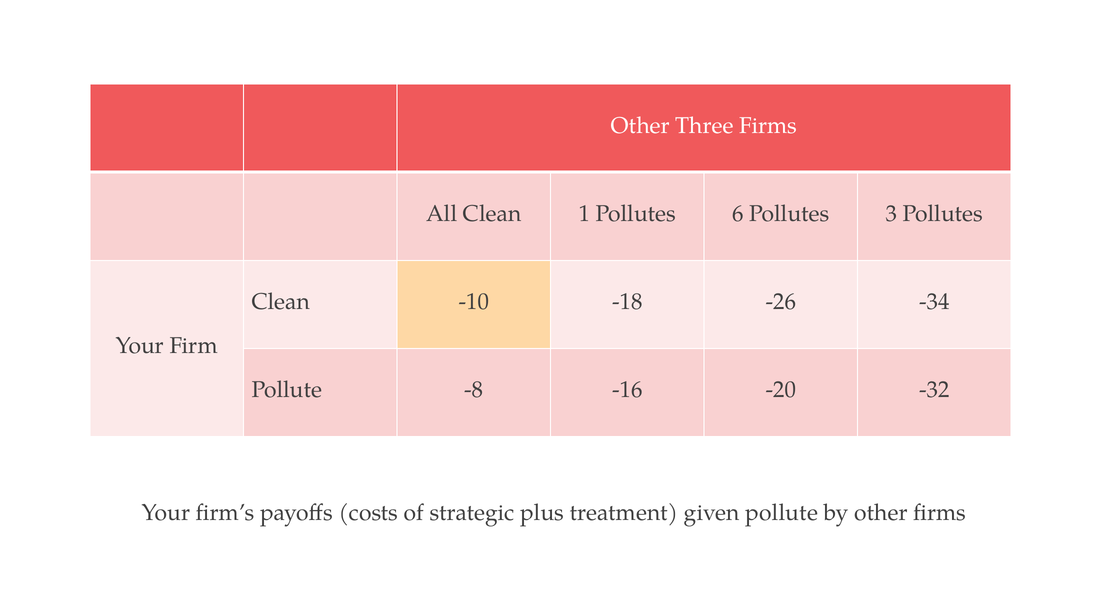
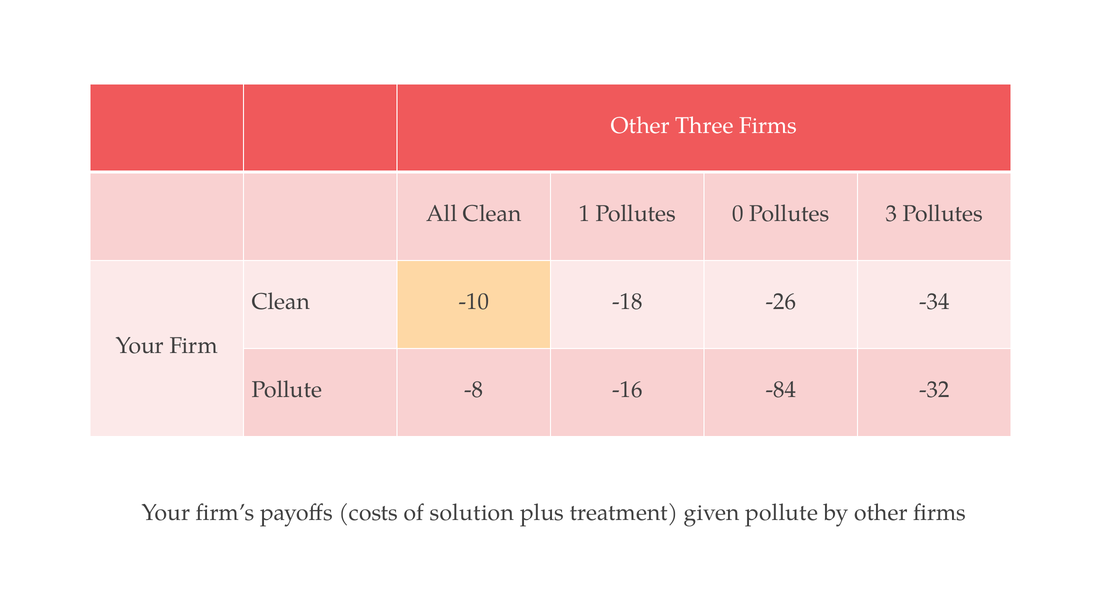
6: 6 -> 0 (738, 214)
-20: -20 -> -84 (781, 390)
strategic: strategic -> solution (472, 513)
